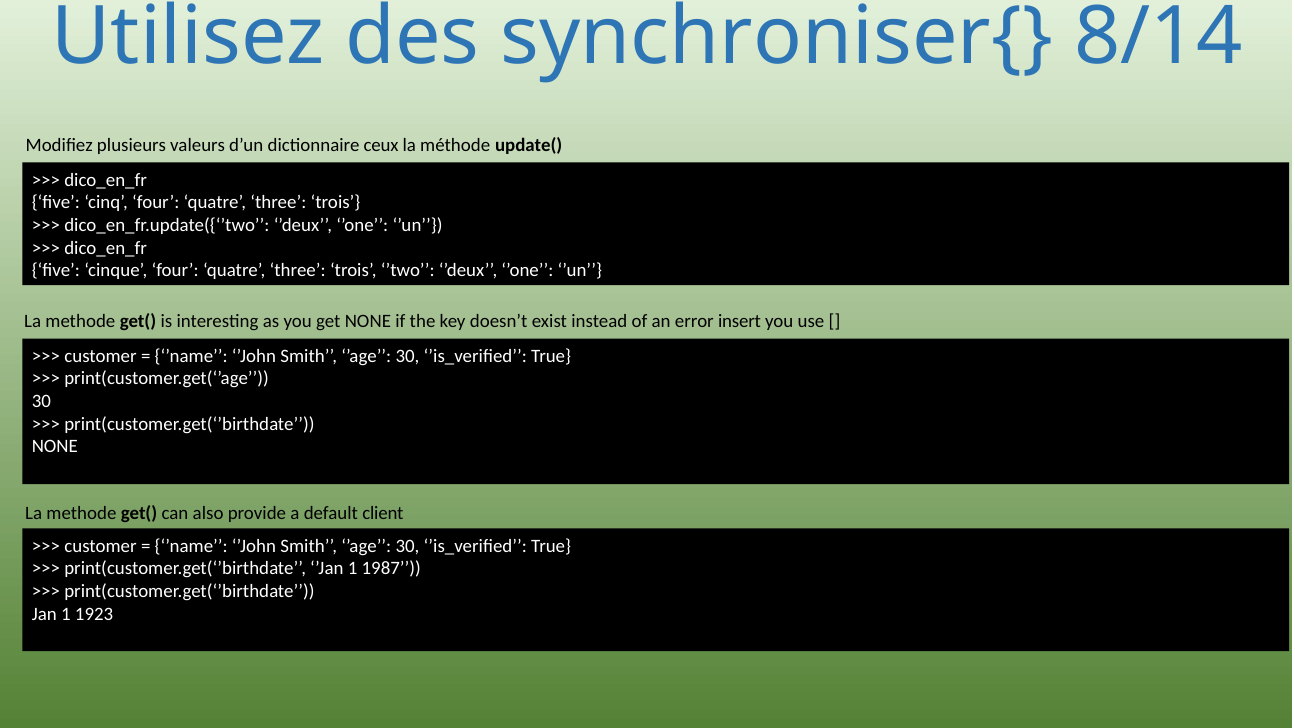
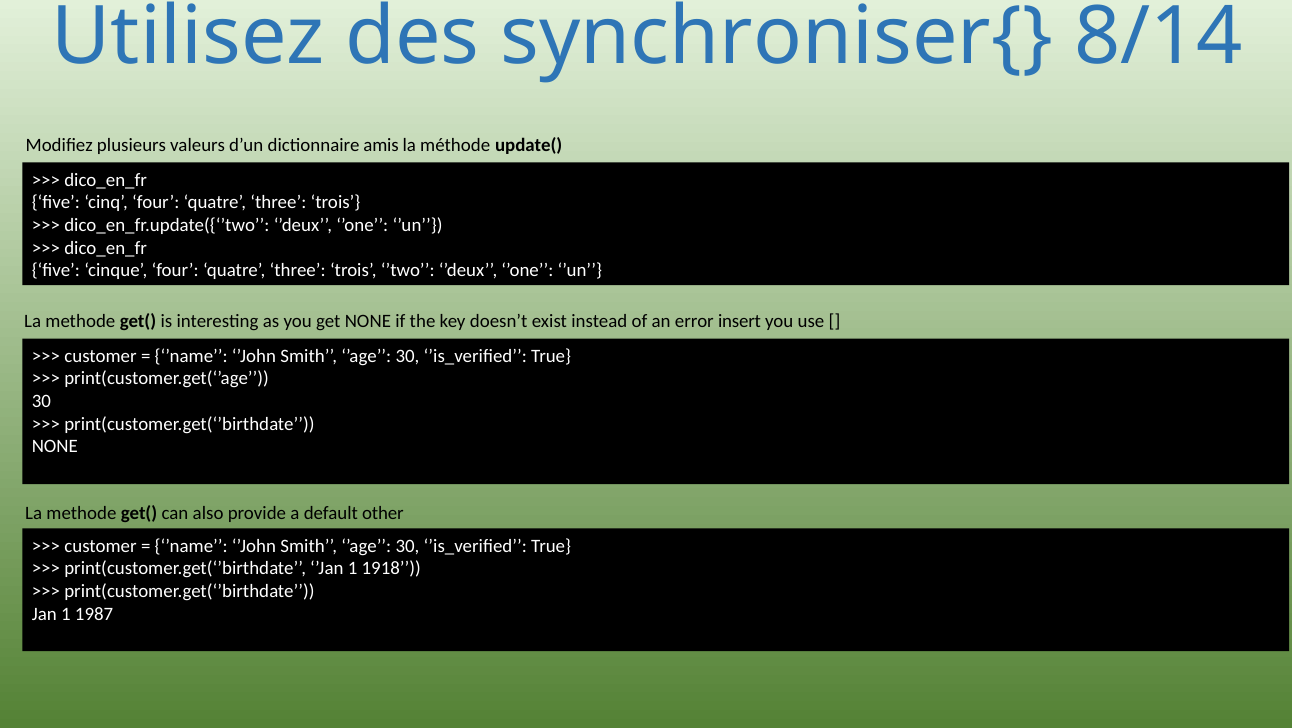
ceux: ceux -> amis (381, 146)
client: client -> other (383, 514)
1987: 1987 -> 1918 (391, 569)
1923: 1923 -> 1987 (94, 614)
